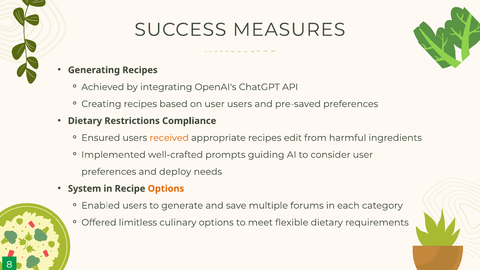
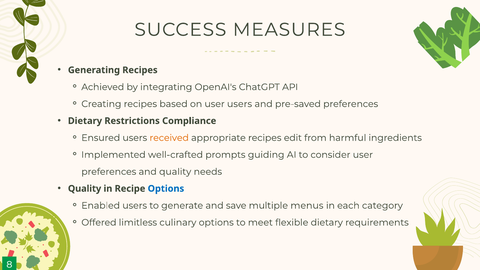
and deploy: deploy -> quality (175, 172)
System: System -> Quality (85, 189)
Options colour: orange -> blue (166, 189)
forums: forums -> menus (307, 206)
